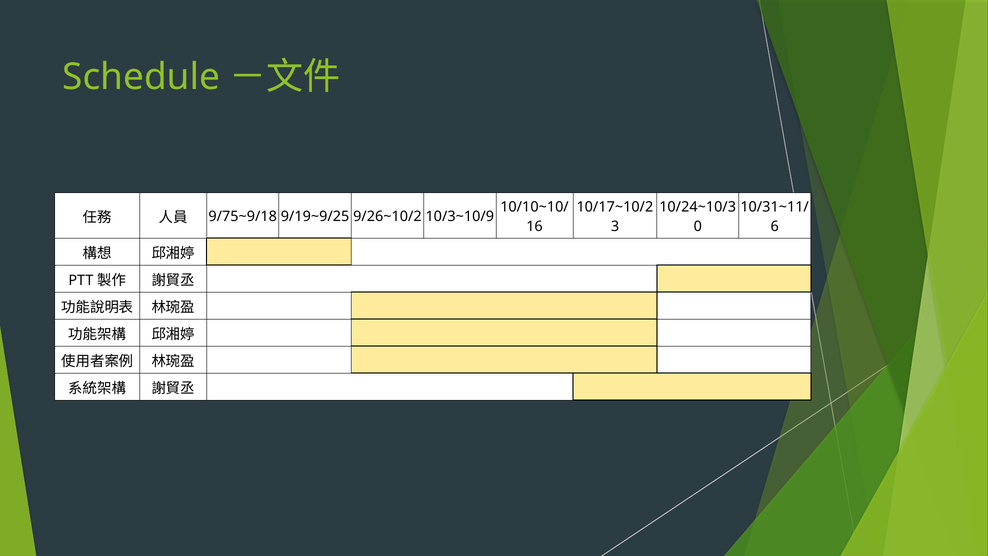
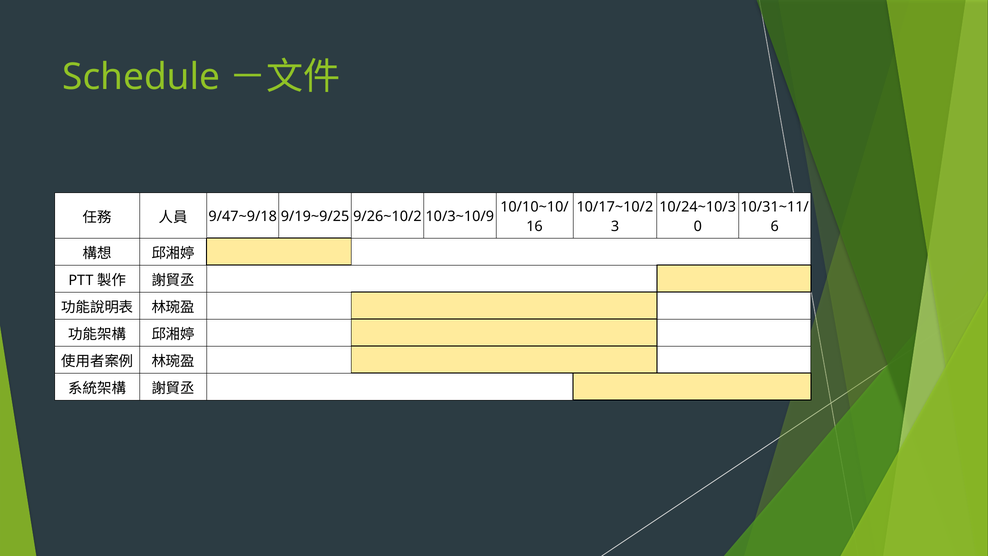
9/75~9/18: 9/75~9/18 -> 9/47~9/18 (243, 217)
